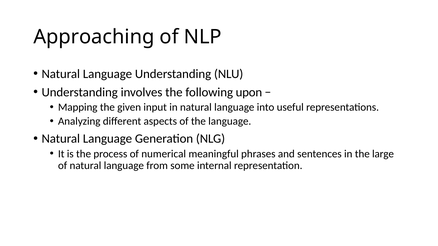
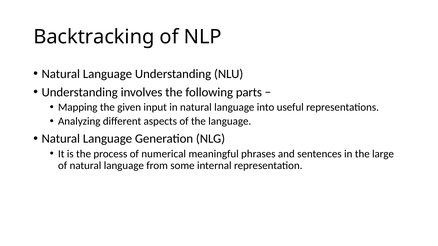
Approaching: Approaching -> Backtracking (94, 37)
upon: upon -> parts (249, 92)
